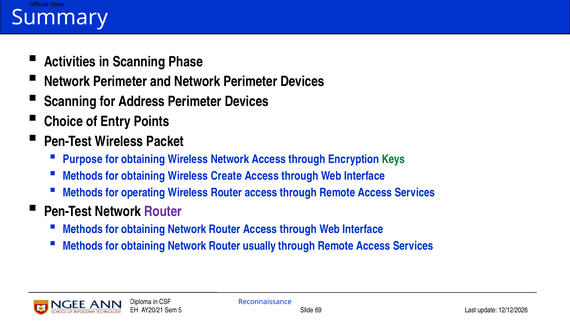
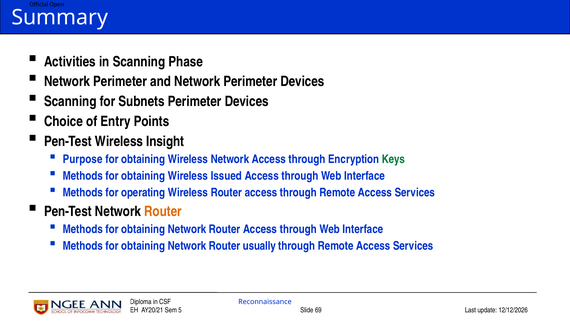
Address: Address -> Subnets (142, 101)
Packet: Packet -> Insight (165, 141)
Create: Create -> Issued (226, 176)
Router colour: purple -> orange (163, 211)
